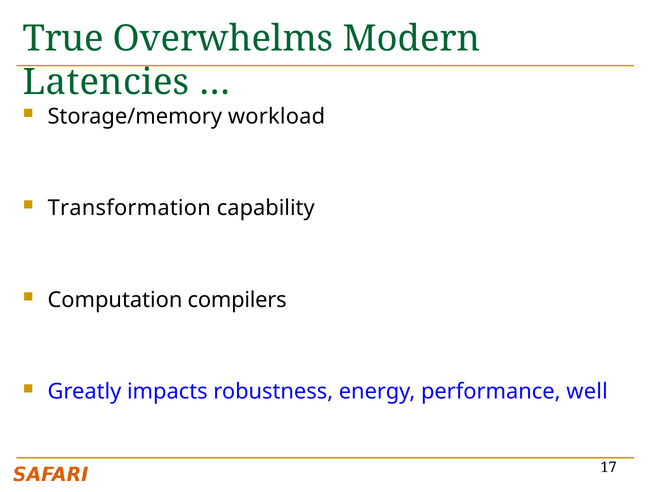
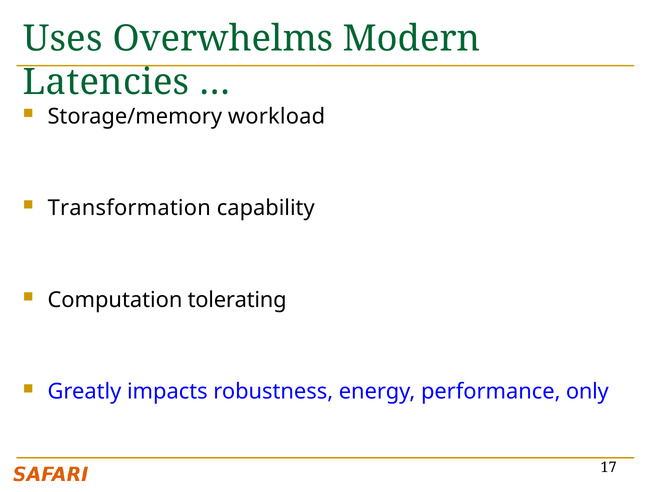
True: True -> Uses (63, 39)
compilers: compilers -> tolerating (237, 300)
well: well -> only (587, 392)
